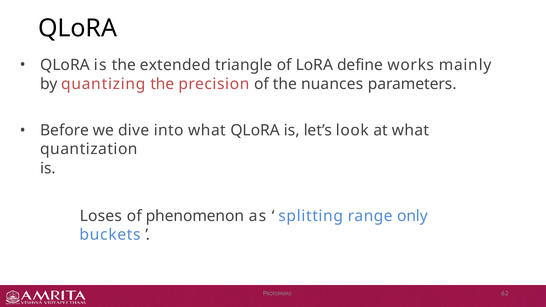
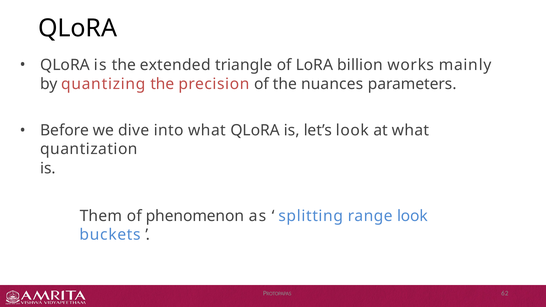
define: define -> billion (360, 65)
Loses: Loses -> Them (101, 216)
range only: only -> look (412, 216)
